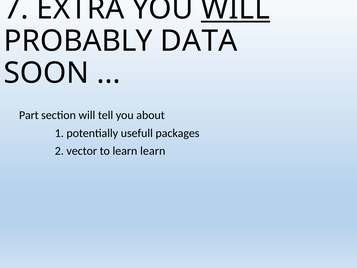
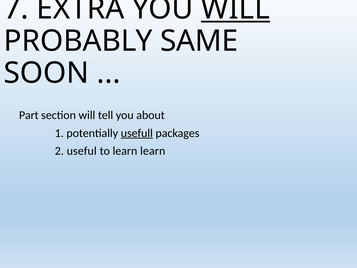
DATA: DATA -> SAME (199, 41)
usefull underline: none -> present (137, 133)
vector: vector -> useful (82, 151)
